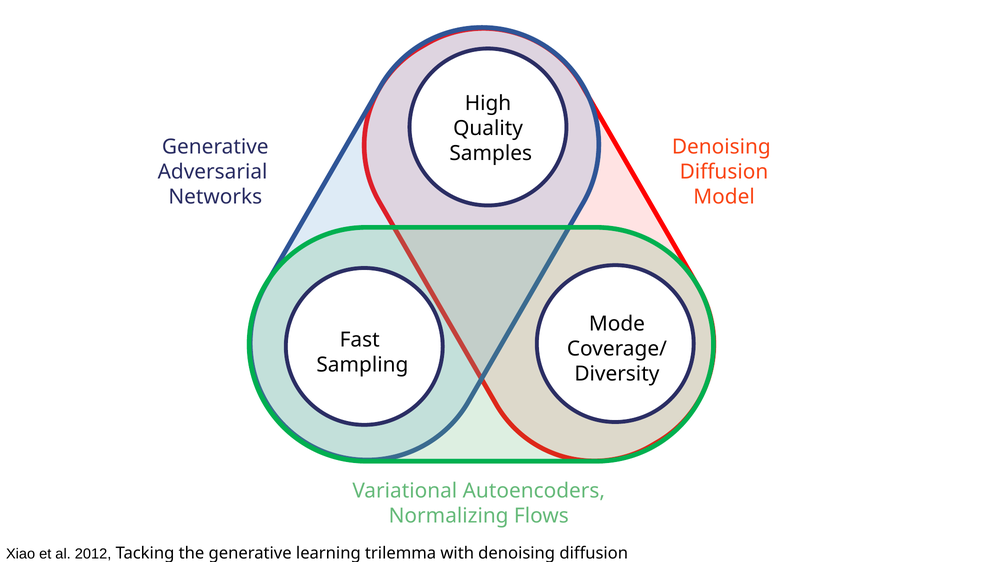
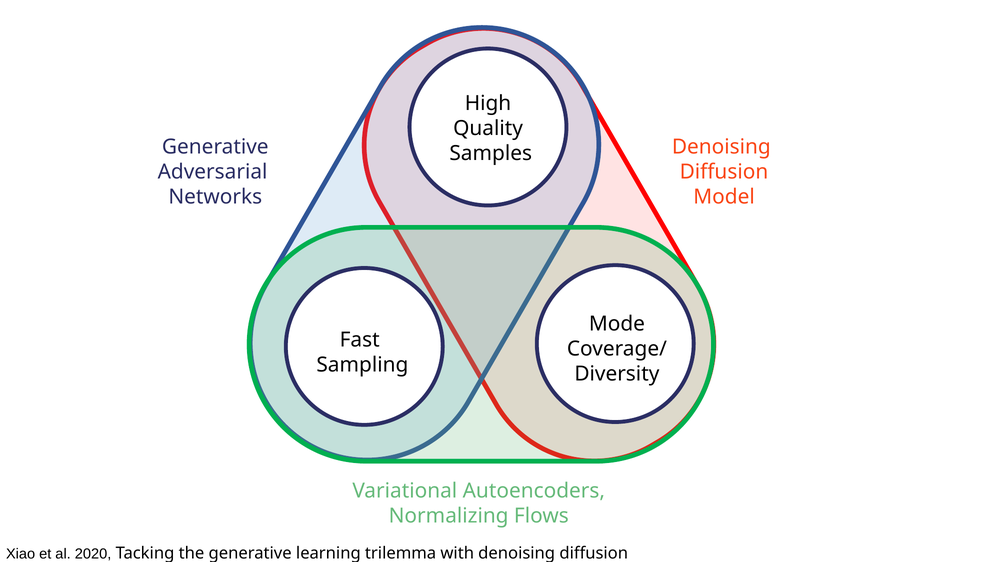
2012: 2012 -> 2020 (93, 554)
